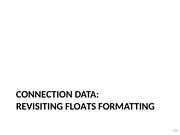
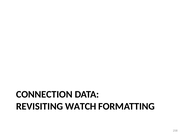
FLOATS: FLOATS -> WATCH (81, 106)
